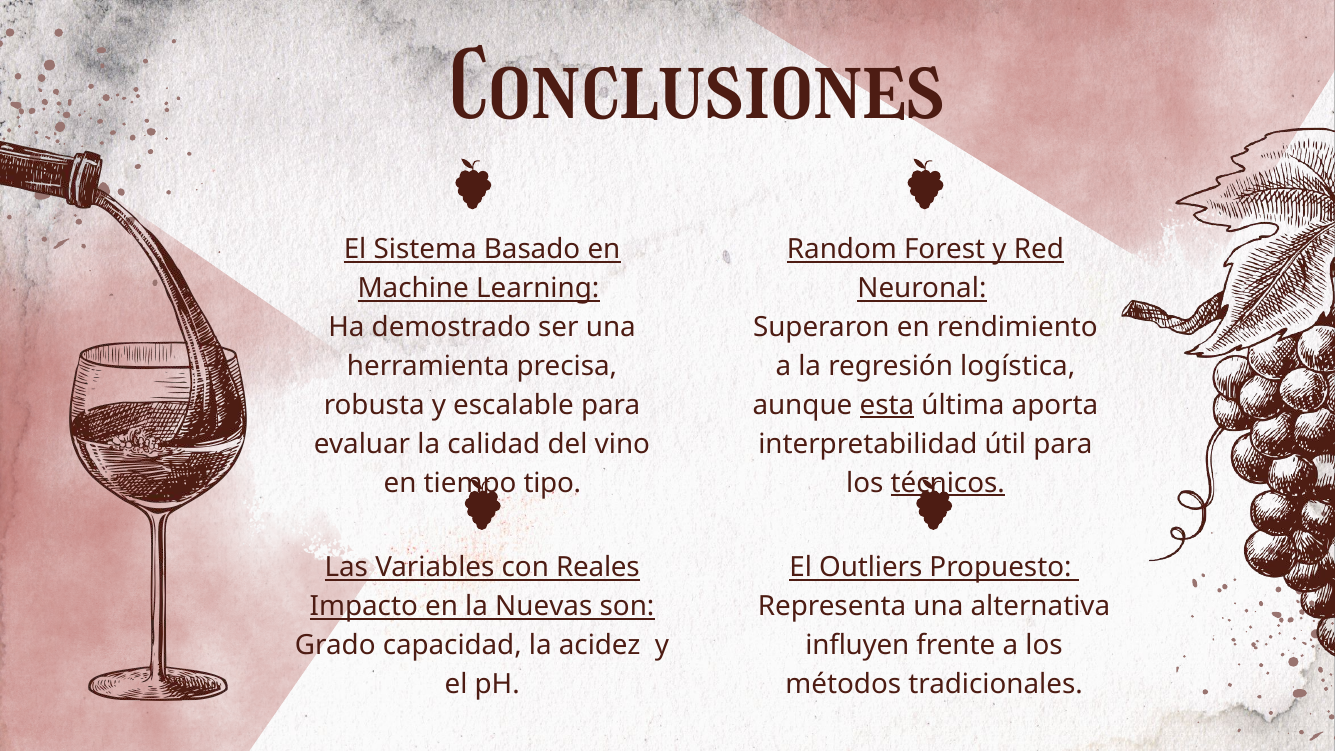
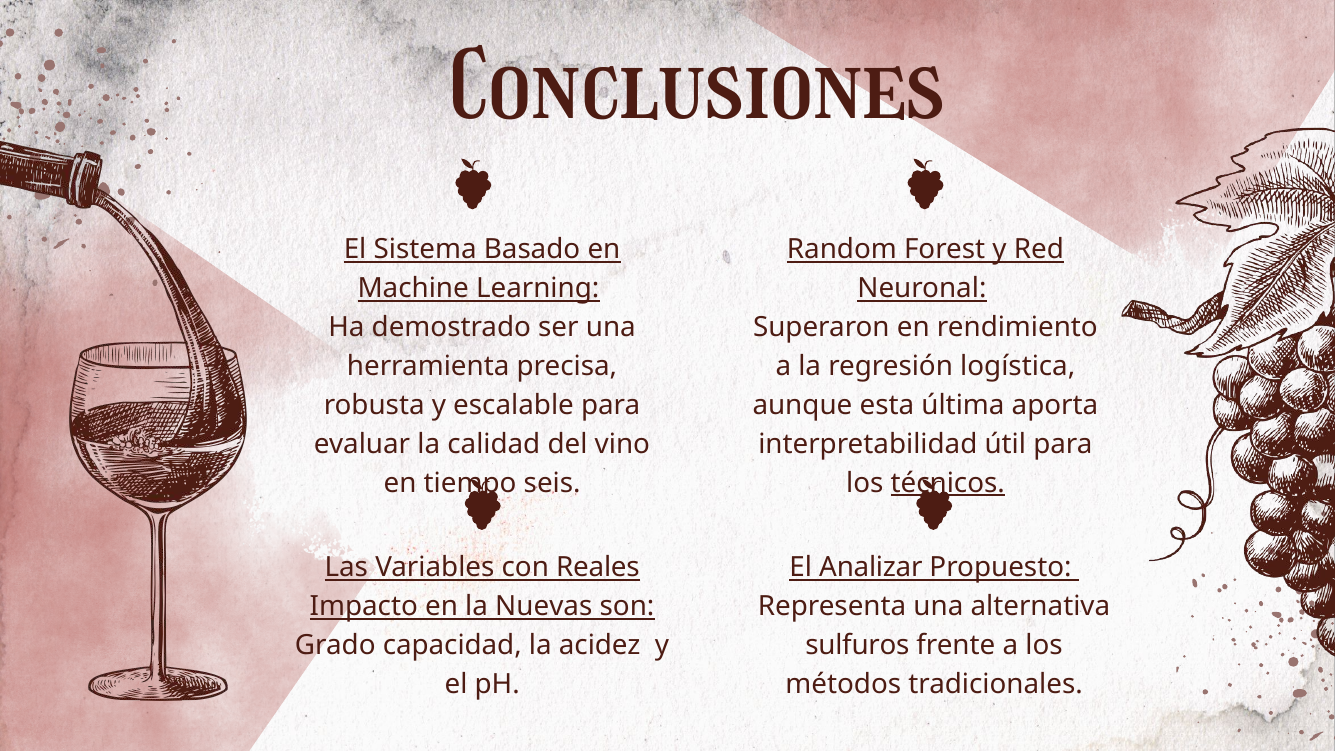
esta underline: present -> none (887, 405)
tipo: tipo -> seis (552, 483)
Outliers: Outliers -> Analizar (871, 567)
influyen: influyen -> sulfuros (857, 645)
